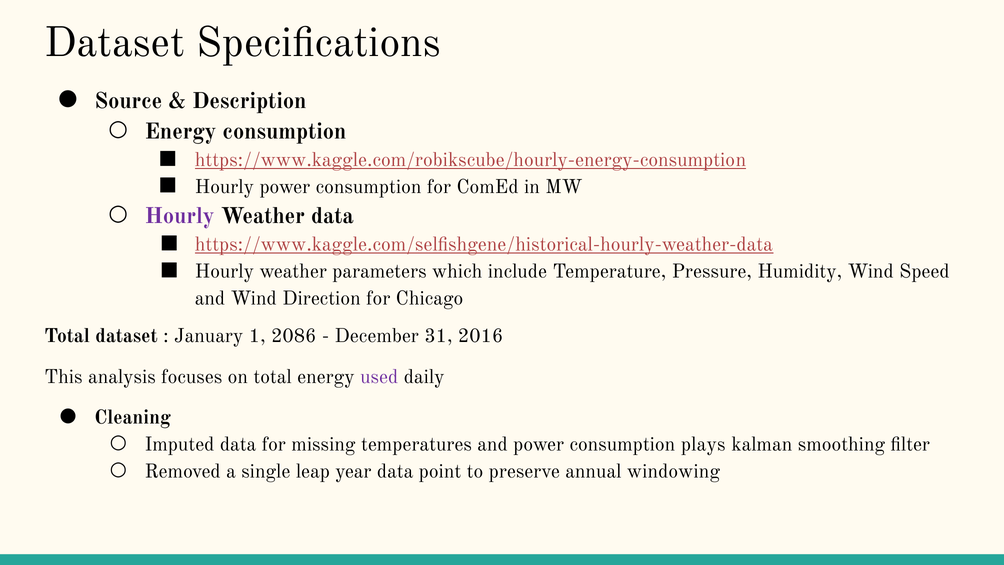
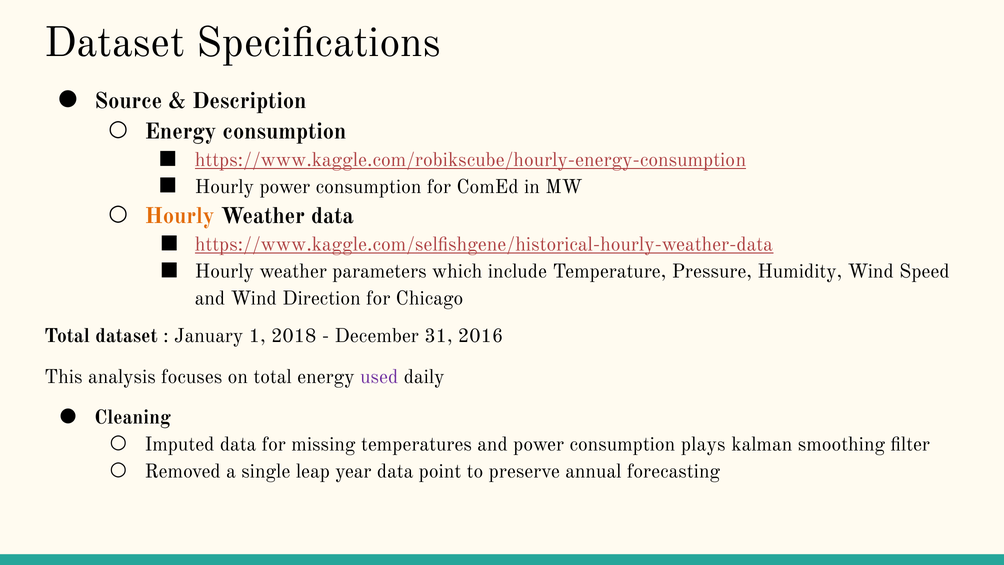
Hourly colour: purple -> orange (180, 216)
2086: 2086 -> 2018 (294, 336)
windowing: windowing -> forecasting (674, 471)
